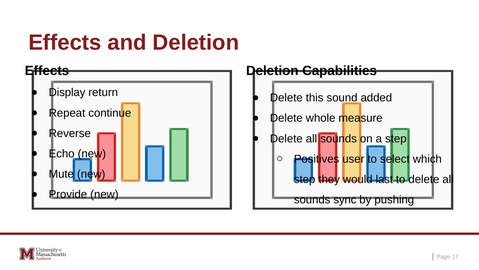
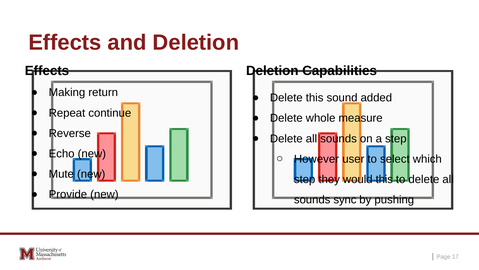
Display: Display -> Making (67, 92)
Positives: Positives -> However (317, 159)
would last: last -> this (384, 179)
